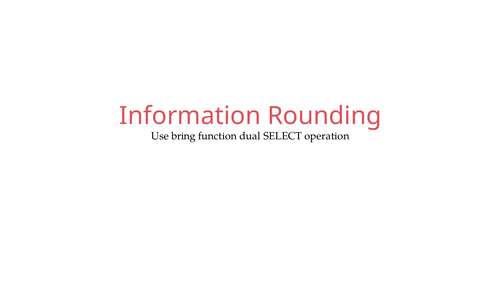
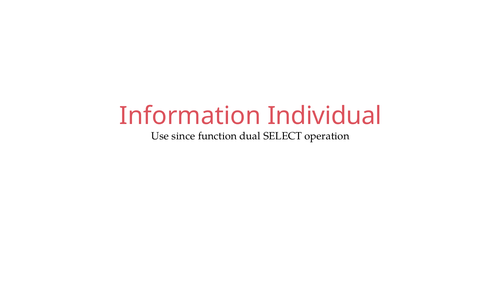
Rounding: Rounding -> Individual (325, 116)
bring: bring -> since (183, 136)
